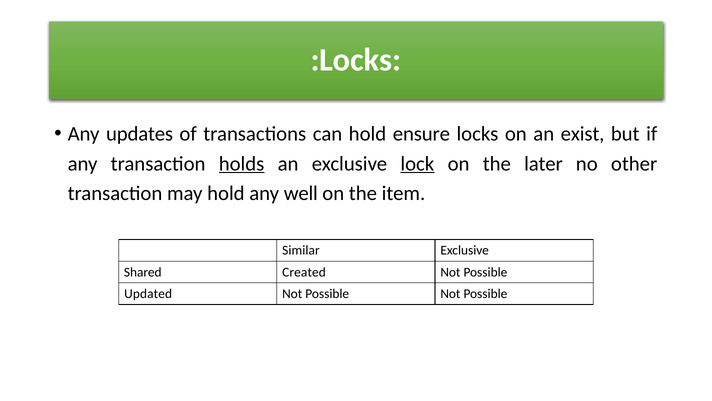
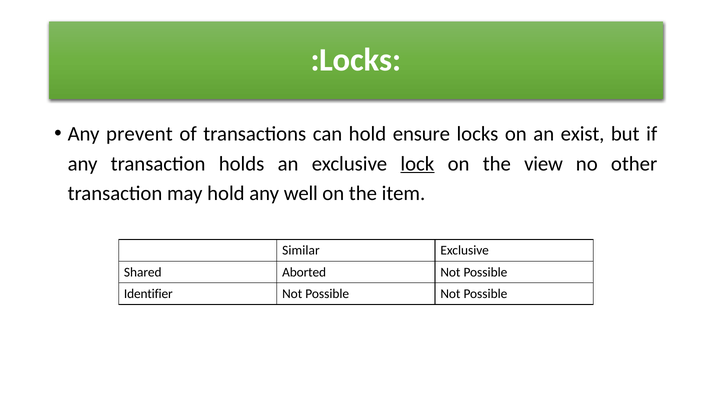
updates: updates -> prevent (139, 134)
holds underline: present -> none (242, 163)
later: later -> view (544, 163)
Created: Created -> Aborted (304, 272)
Updated: Updated -> Identifier (148, 293)
